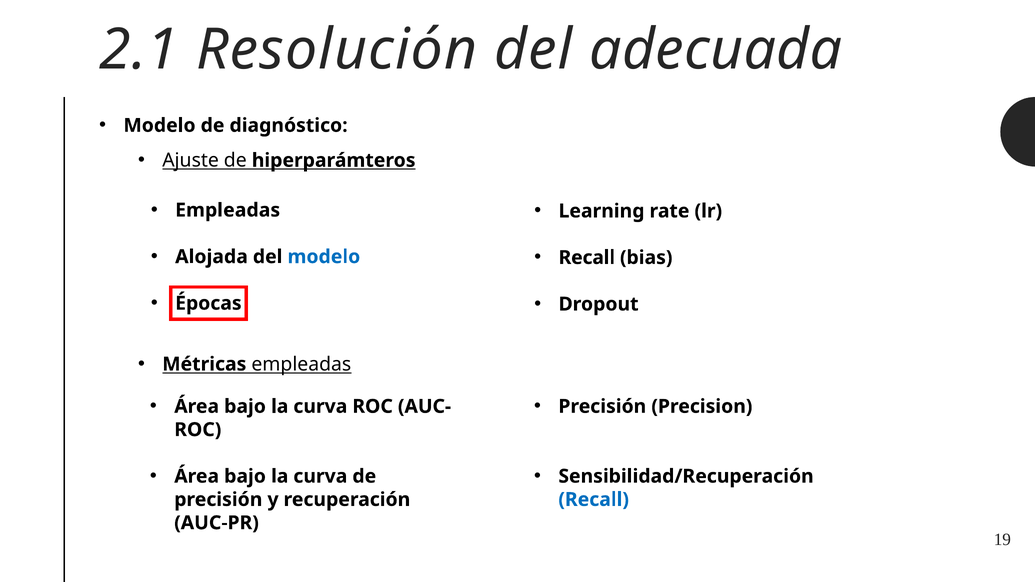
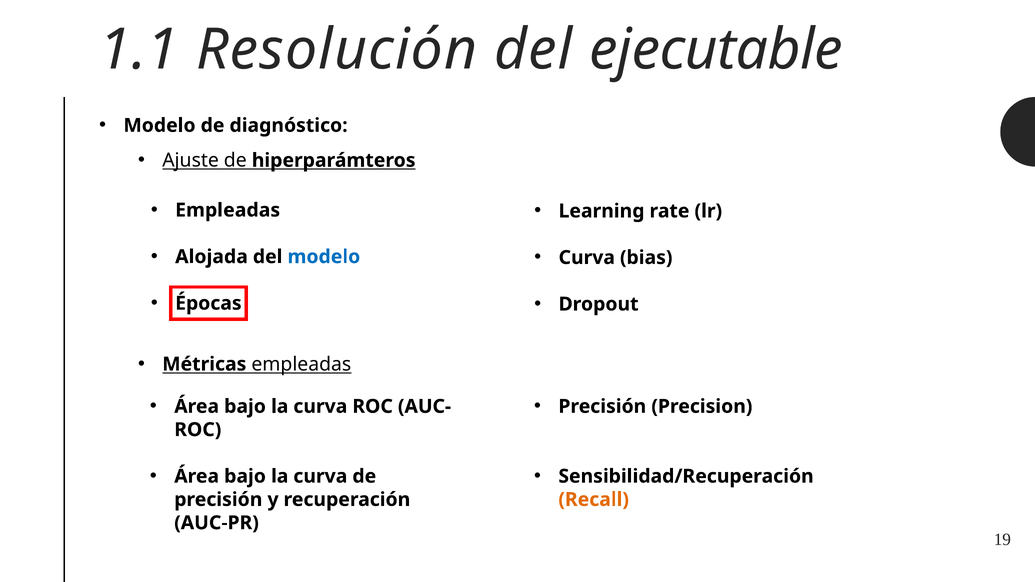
2.1: 2.1 -> 1.1 (139, 50)
adecuada: adecuada -> ejecutable (716, 50)
Recall: Recall -> Curva (587, 258)
Recall colour: blue -> orange (594, 500)
